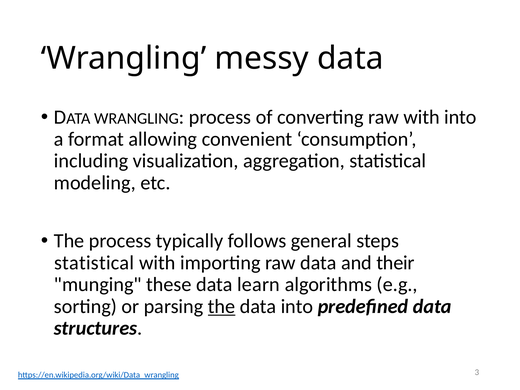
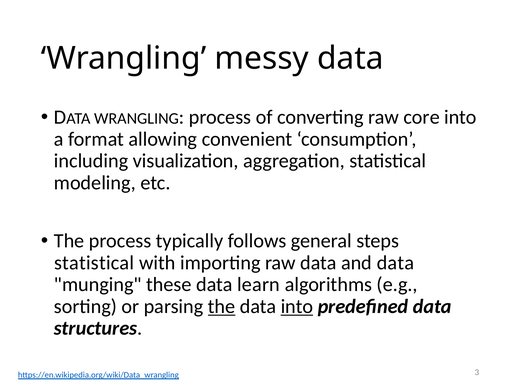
raw with: with -> core (422, 117)
and their: their -> data (395, 263)
into underline: none -> present (297, 306)
